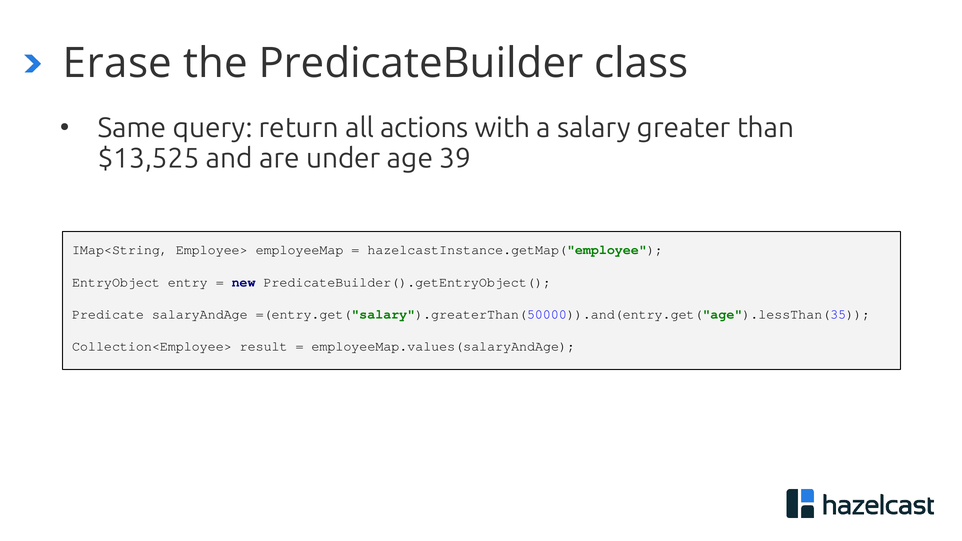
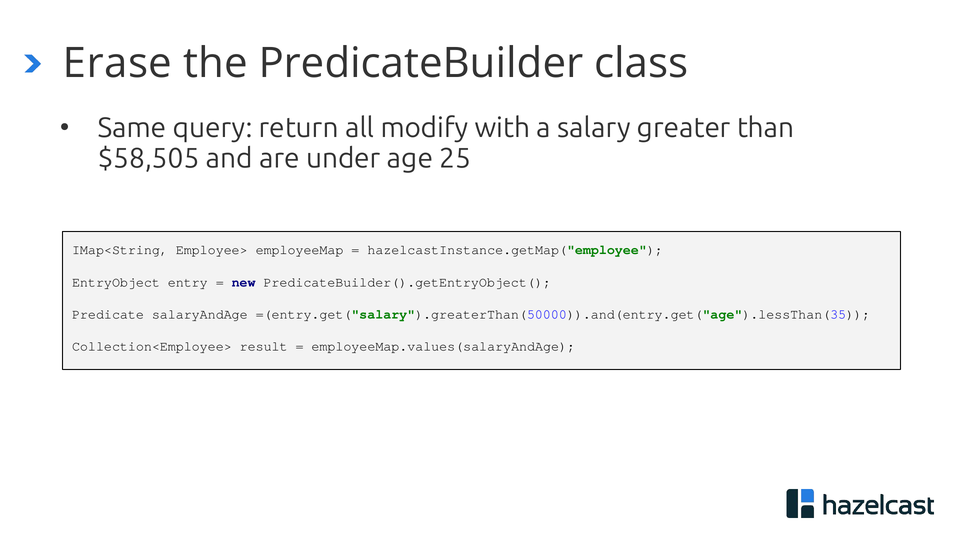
actions: actions -> modify (424, 128)
$13,525: $13,525 -> $58,505 (149, 158)
39: 39 -> 25 (455, 158)
